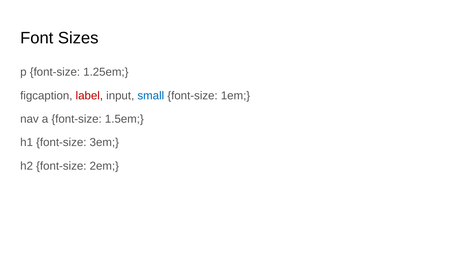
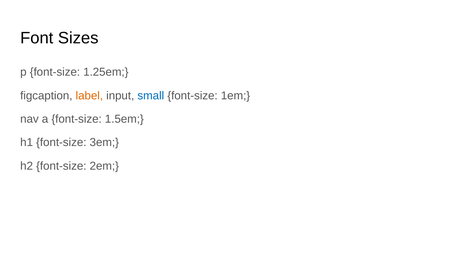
label colour: red -> orange (89, 96)
